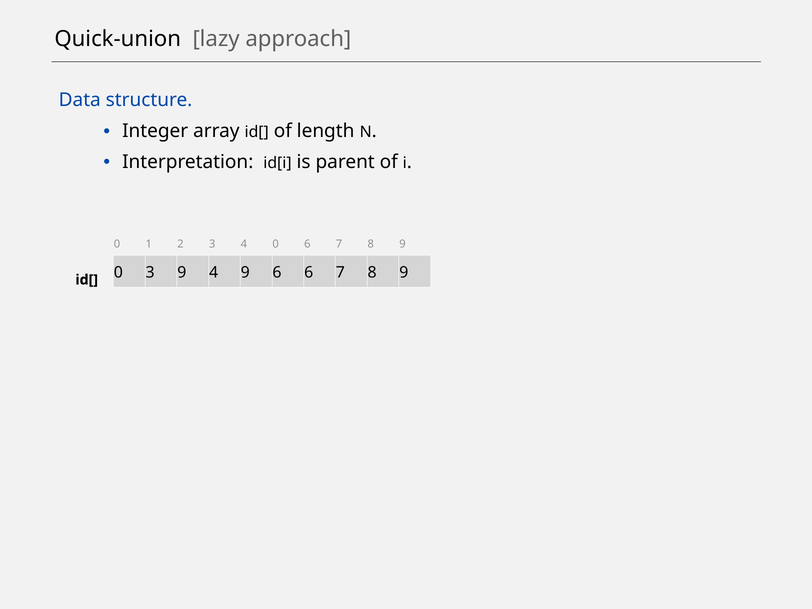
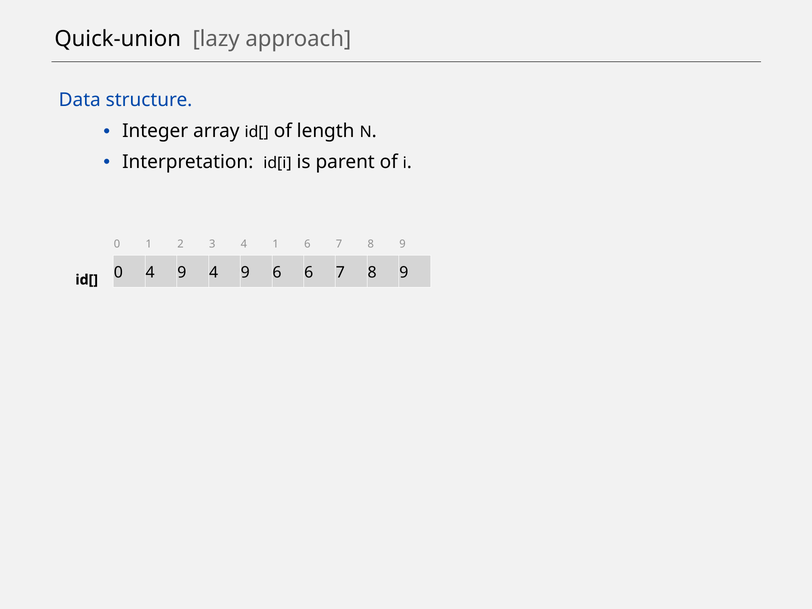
4 0: 0 -> 1 (276, 244)
0 3: 3 -> 4 (150, 272)
